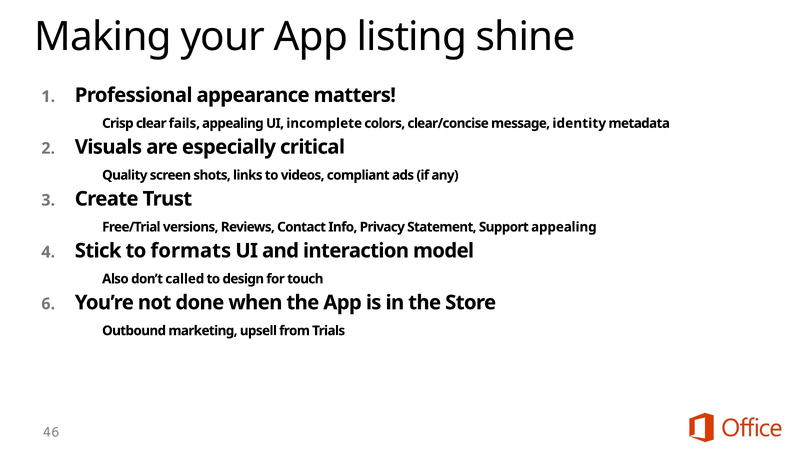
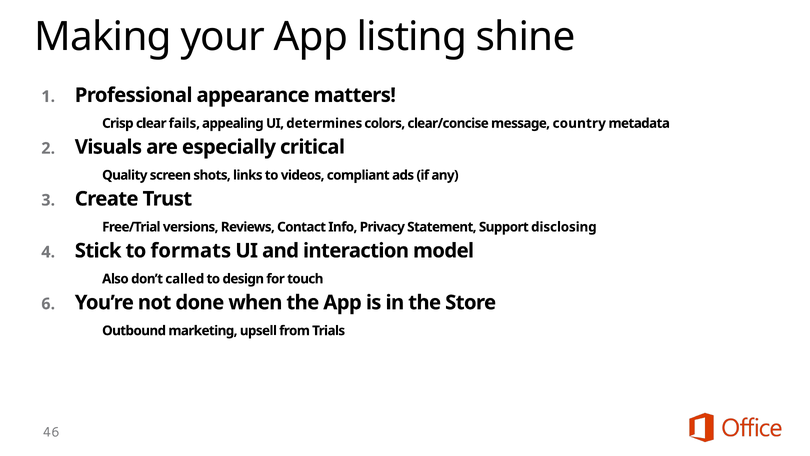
incomplete: incomplete -> determines (324, 123)
identity: identity -> country (579, 123)
Support appealing: appealing -> disclosing (564, 227)
